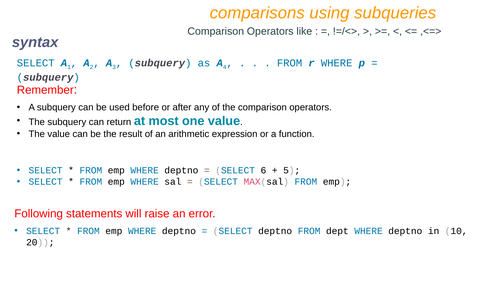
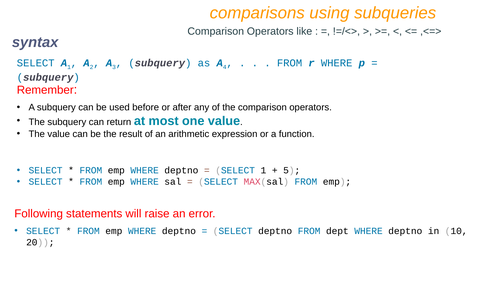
SELECT 6: 6 -> 1 (263, 170)
